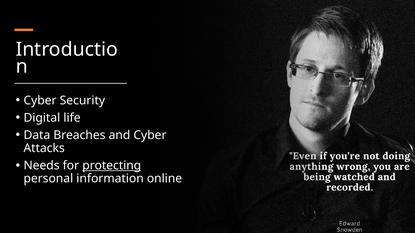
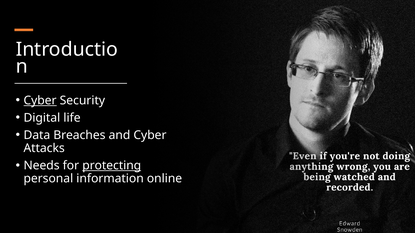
Cyber underline: none -> present (40, 101)
